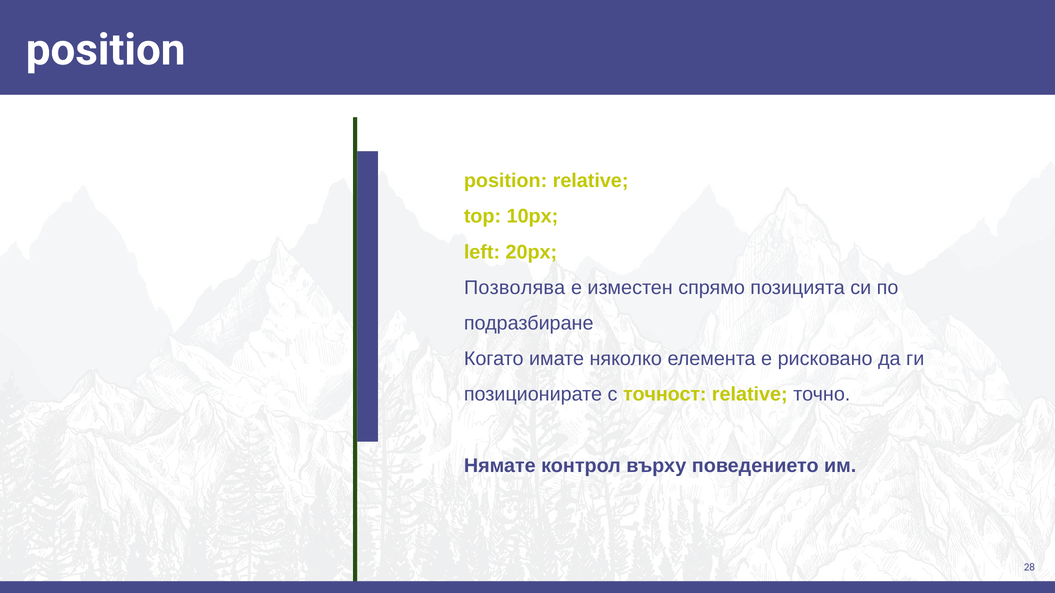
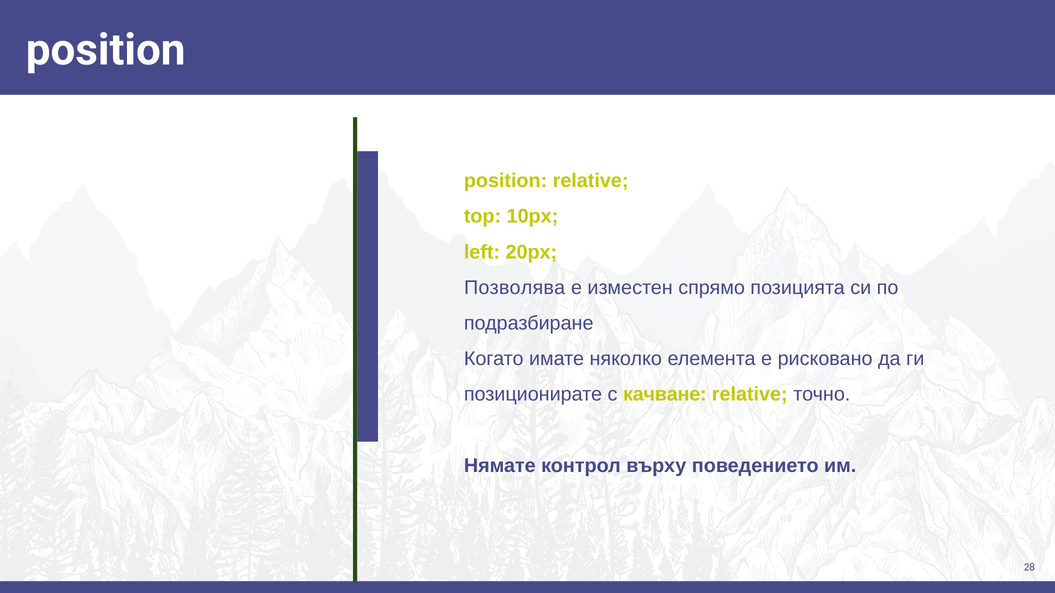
точност: точност -> качване (665, 395)
